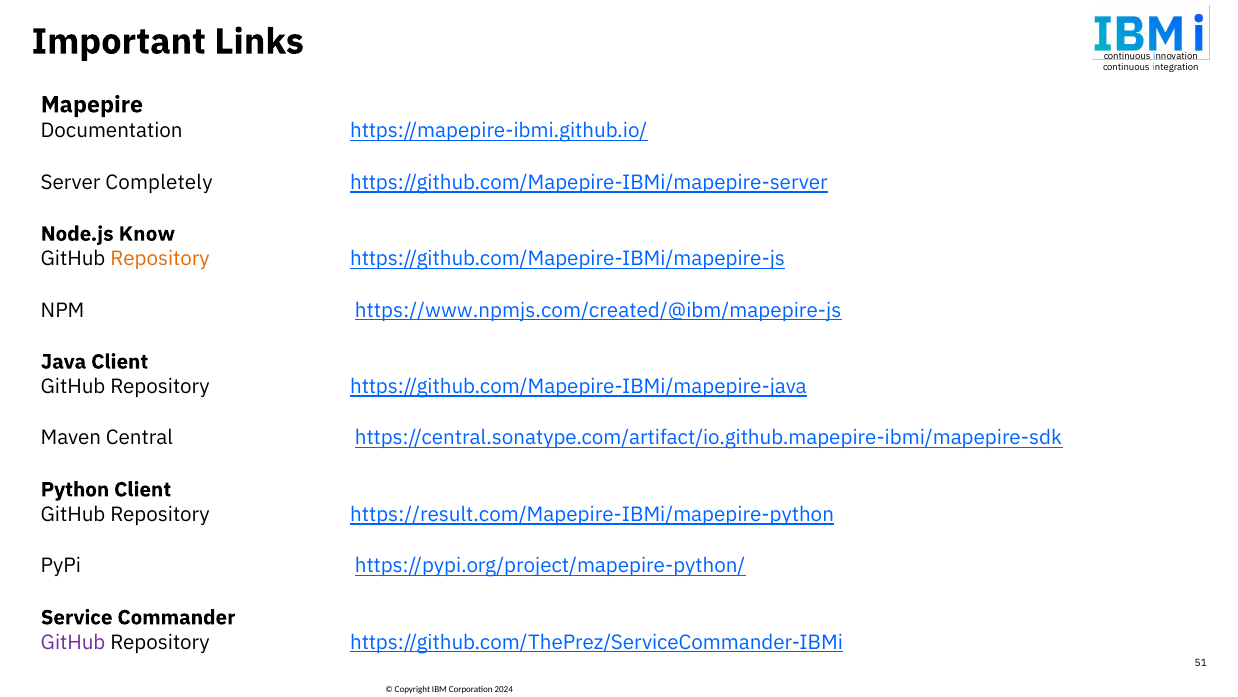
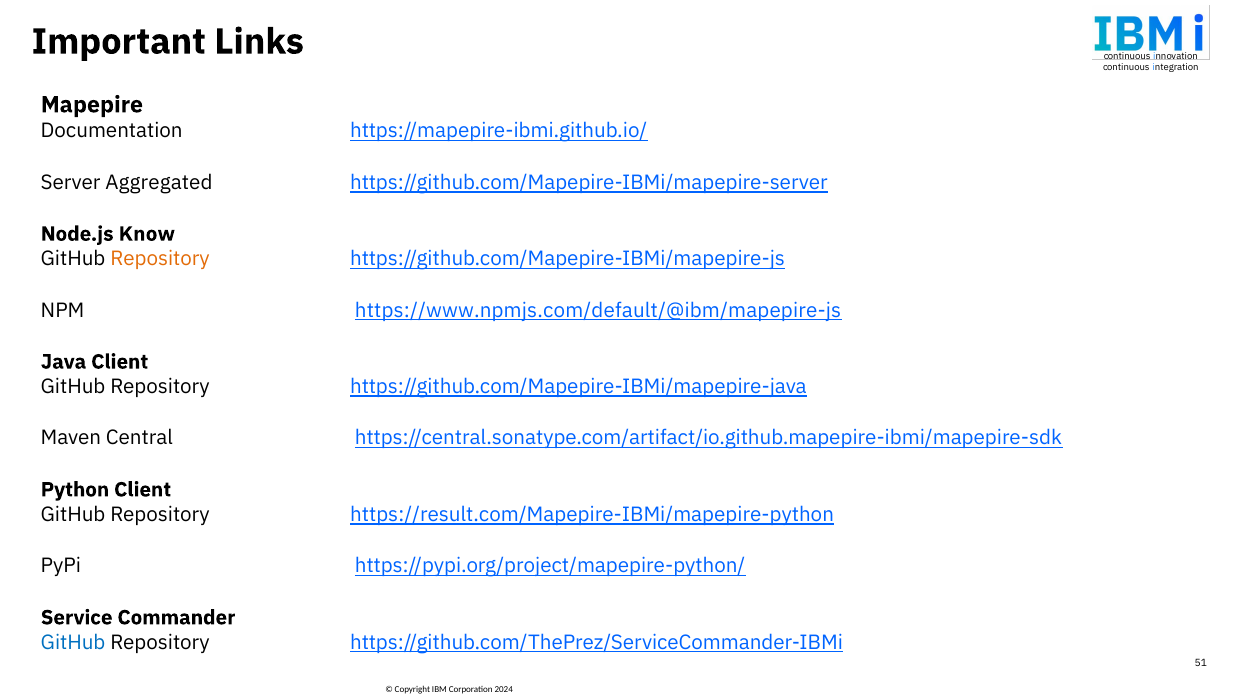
Completely: Completely -> Aggregated (159, 182)
https://www.npmjs.com/created/@ibm/mapepire-js: https://www.npmjs.com/created/@ibm/mapepire-js -> https://www.npmjs.com/default/@ibm/mapepire-js (598, 310)
GitHub colour: purple -> blue (73, 642)
